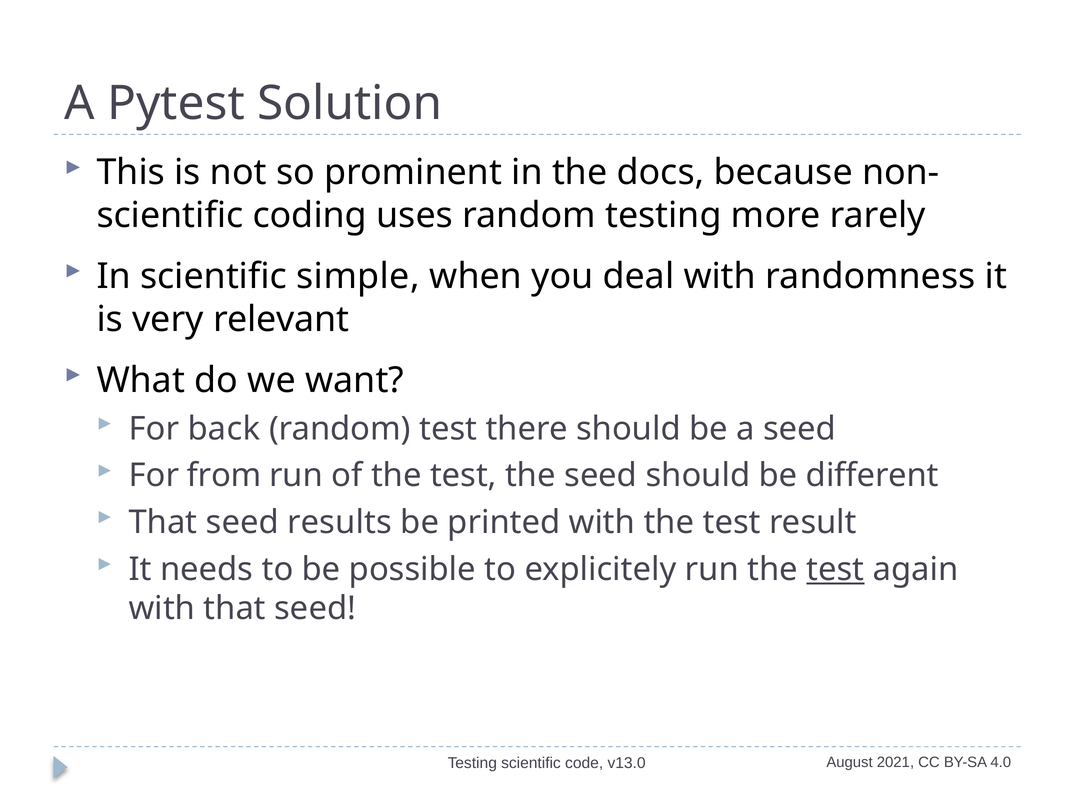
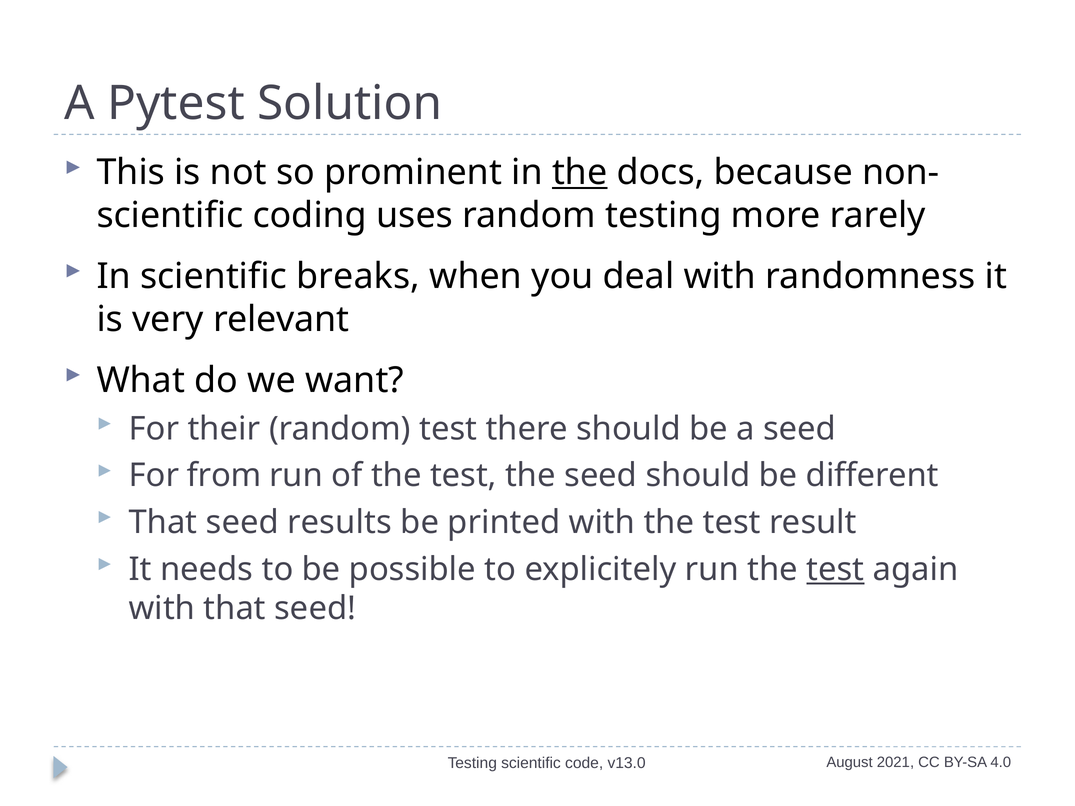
the underline: none -> present (580, 173)
simple: simple -> breaks (358, 277)
back: back -> their (224, 429)
